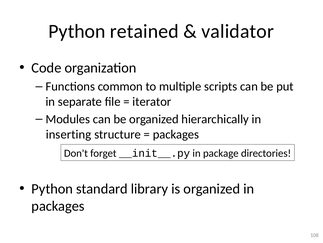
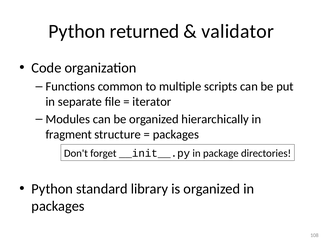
retained: retained -> returned (145, 31)
inserting: inserting -> fragment (69, 134)
